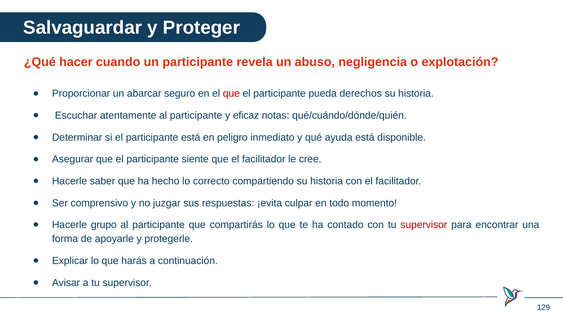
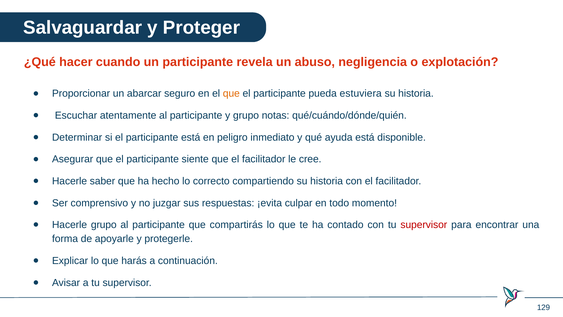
que colour: red -> orange (231, 94)
derechos: derechos -> estuviera (361, 94)
y eficaz: eficaz -> grupo (246, 115)
